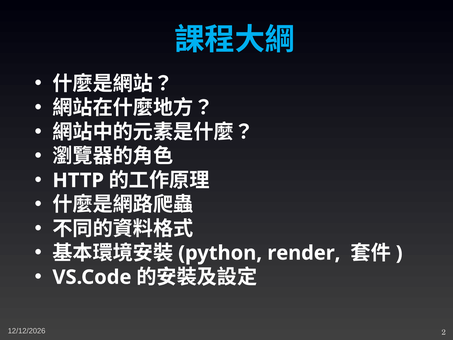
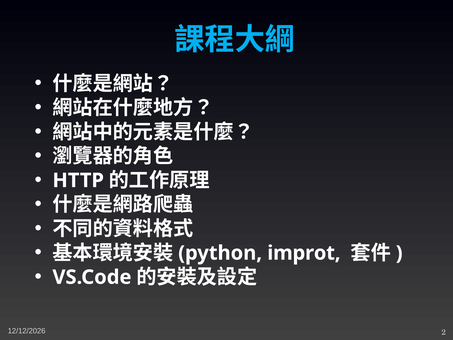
render: render -> improt (304, 253)
